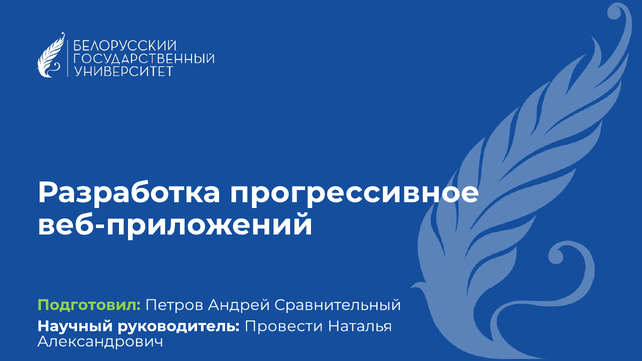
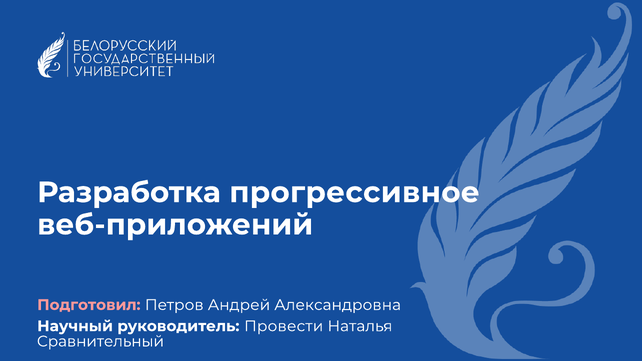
Подготовил colour: light green -> pink (89, 305)
Сравнительный: Сравнительный -> Александровна (338, 305)
Александрович: Александрович -> Сравнительный (100, 341)
